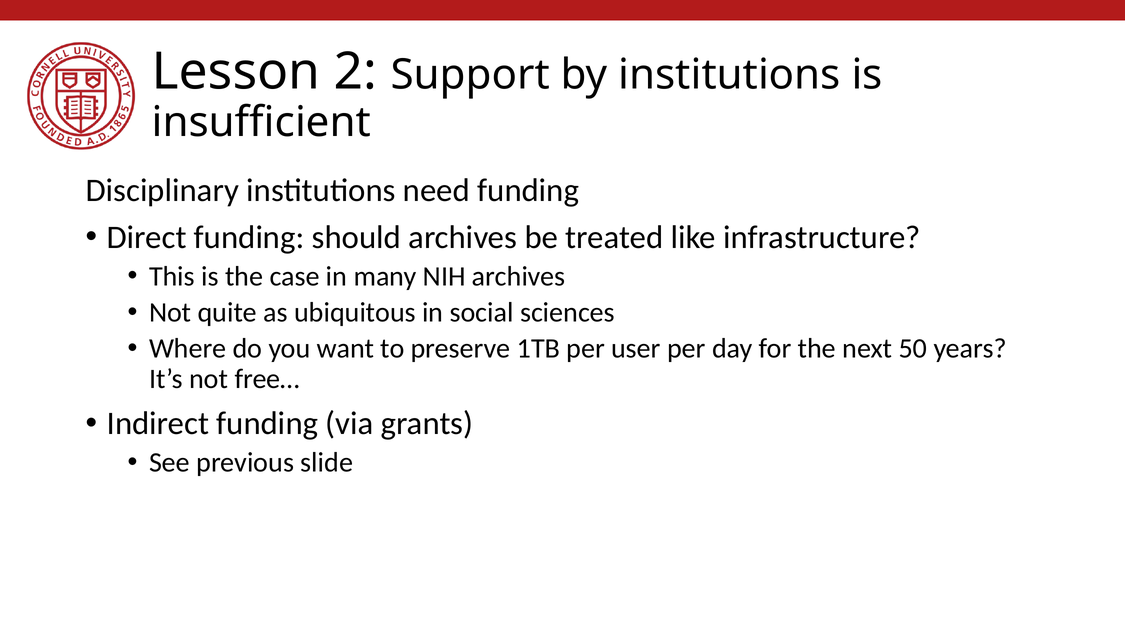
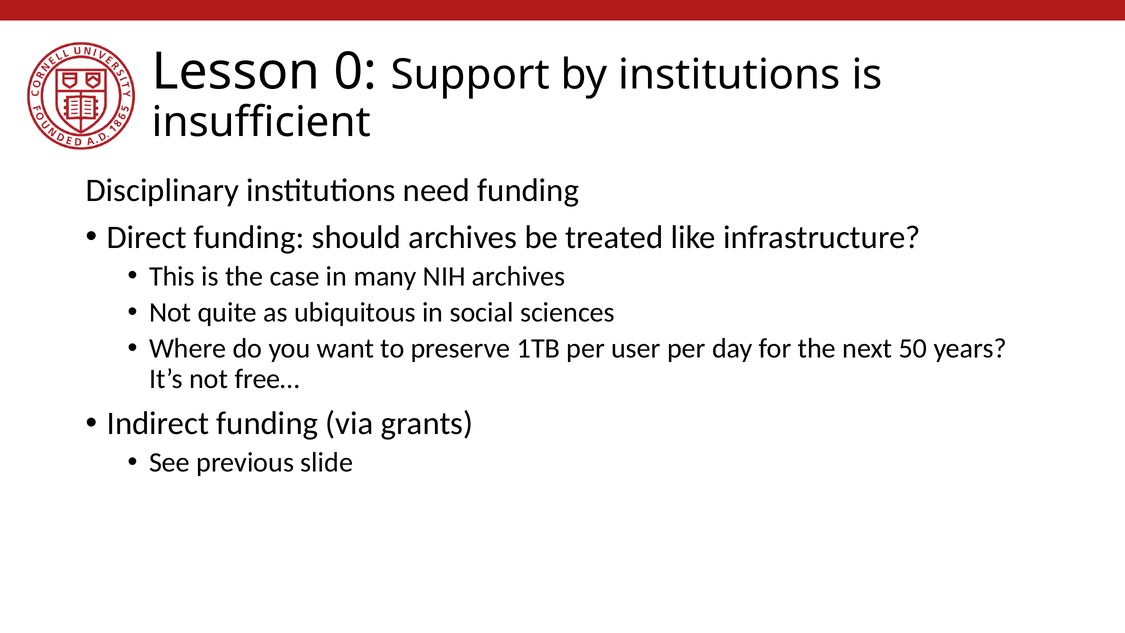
2: 2 -> 0 (355, 72)
